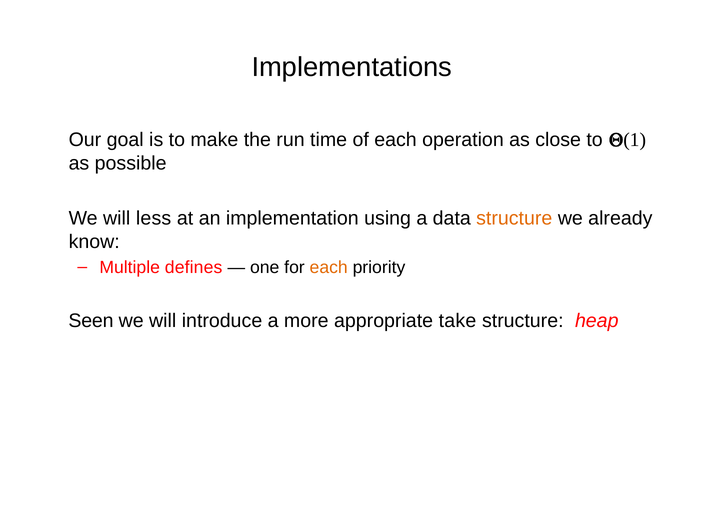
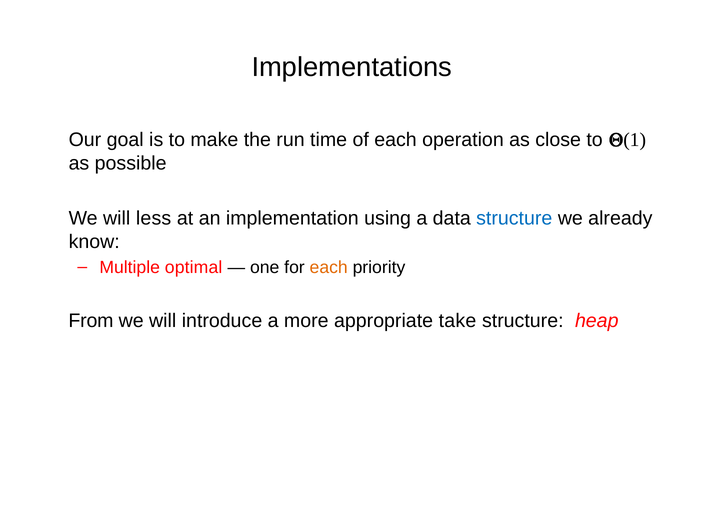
structure colour: orange -> blue (514, 218)
defines: defines -> optimal (194, 267)
Seen: Seen -> From (91, 321)
